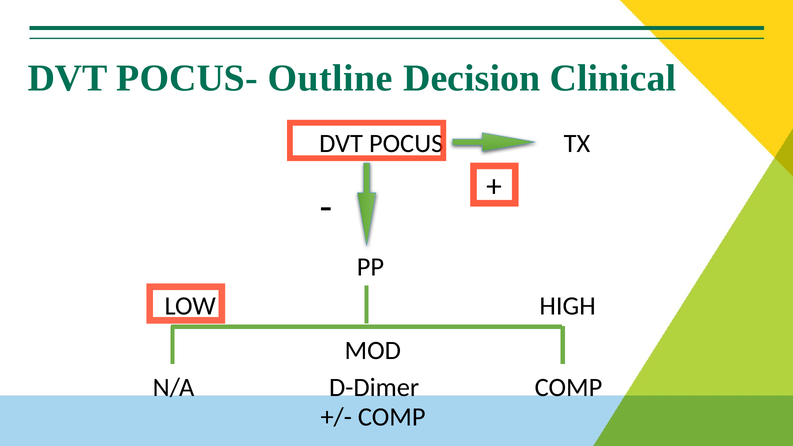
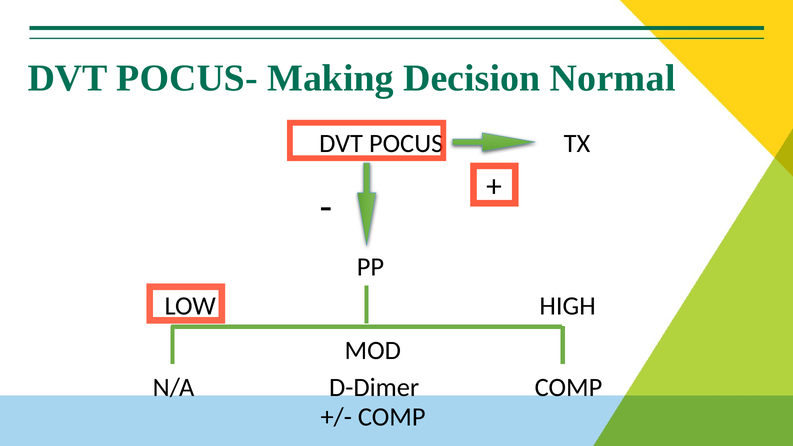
Outline: Outline -> Making (330, 78)
Clinical: Clinical -> Normal (613, 78)
